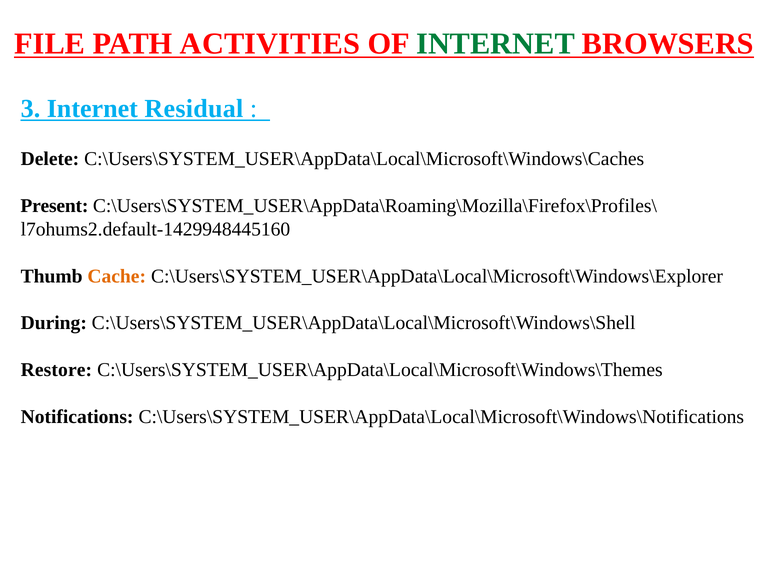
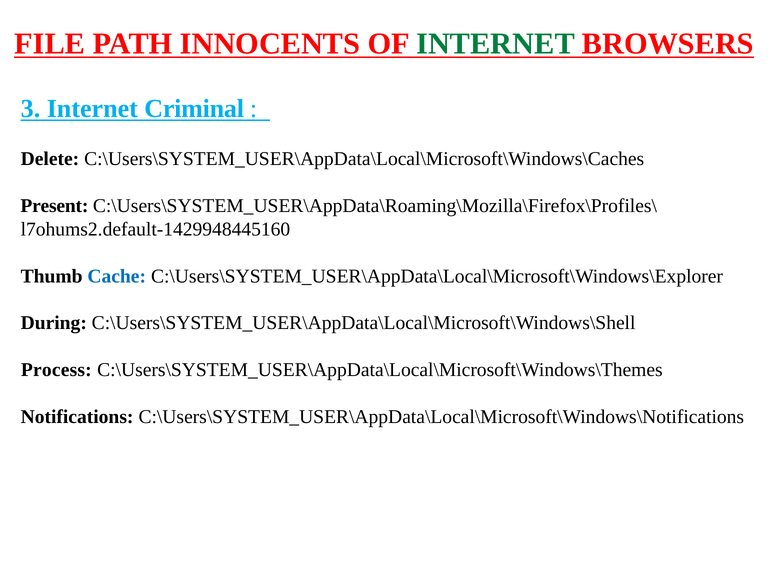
ACTIVITIES: ACTIVITIES -> INNOCENTS (270, 44)
Residual: Residual -> Criminal (194, 109)
Cache colour: orange -> blue (117, 276)
Restore: Restore -> Process (56, 370)
